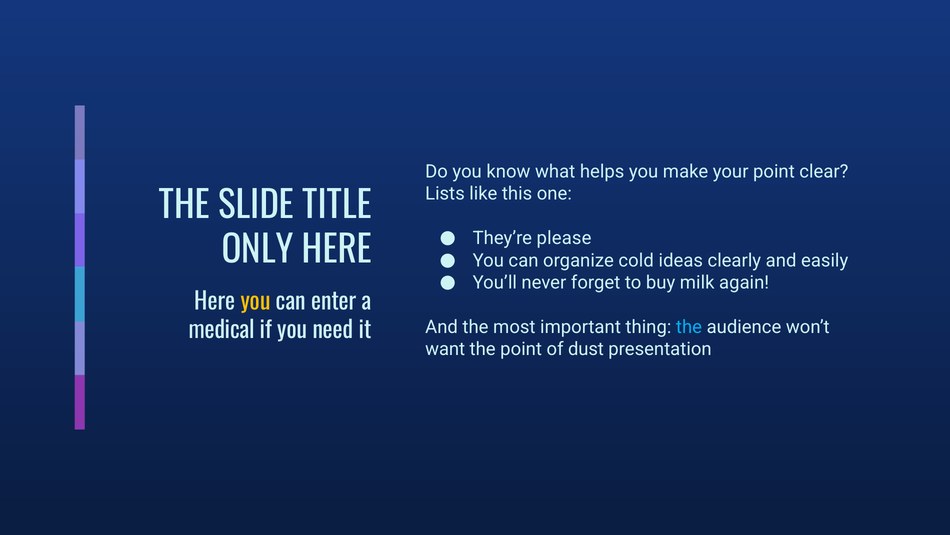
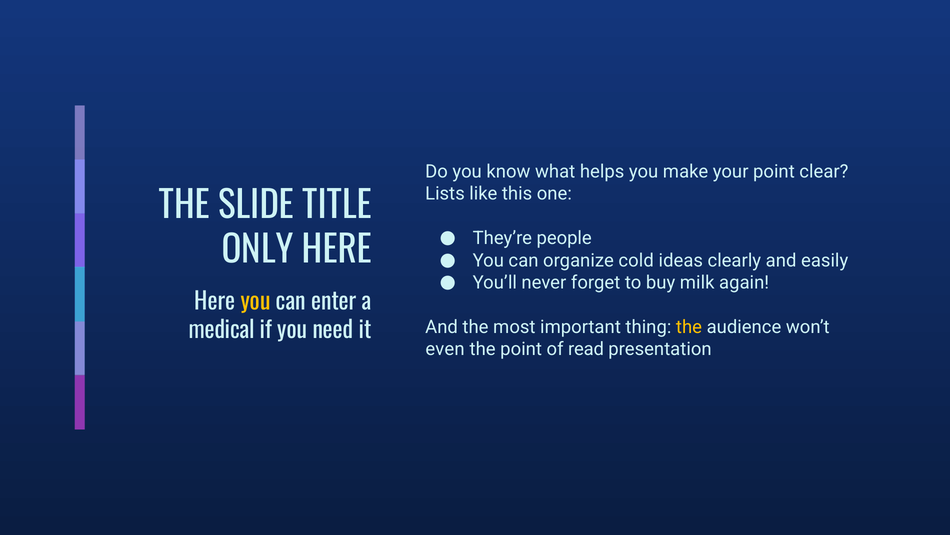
please: please -> people (564, 238)
the colour: light blue -> yellow (689, 327)
want: want -> even (445, 349)
dust: dust -> read (586, 349)
